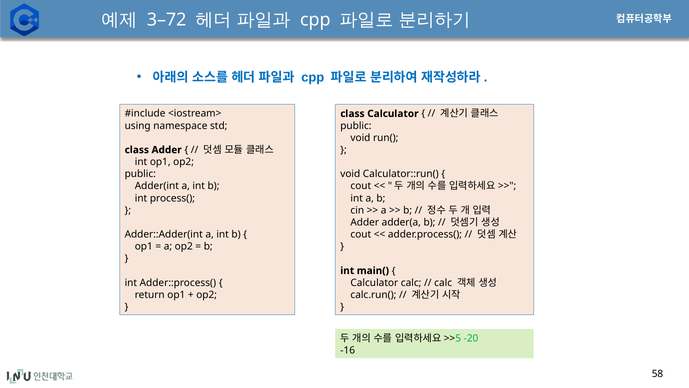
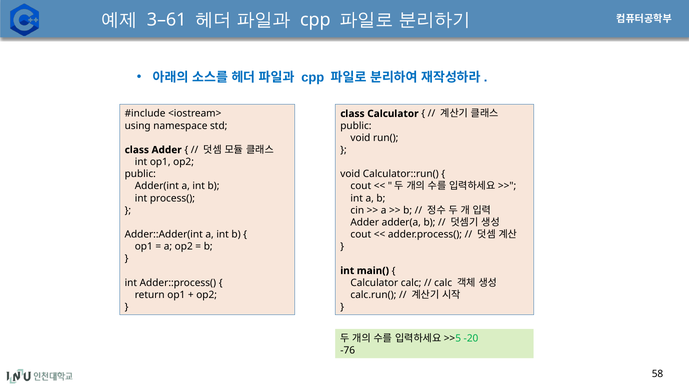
3–72: 3–72 -> 3–61 (167, 20)
-16: -16 -> -76 (348, 350)
